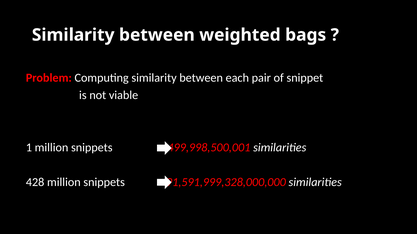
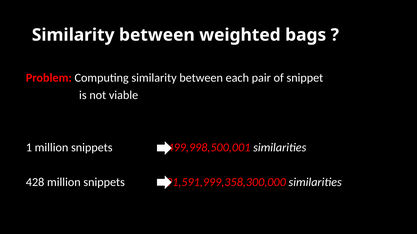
91,591,999,328,000,000: 91,591,999,328,000,000 -> 91,591,999,358,300,000 (226, 183)
